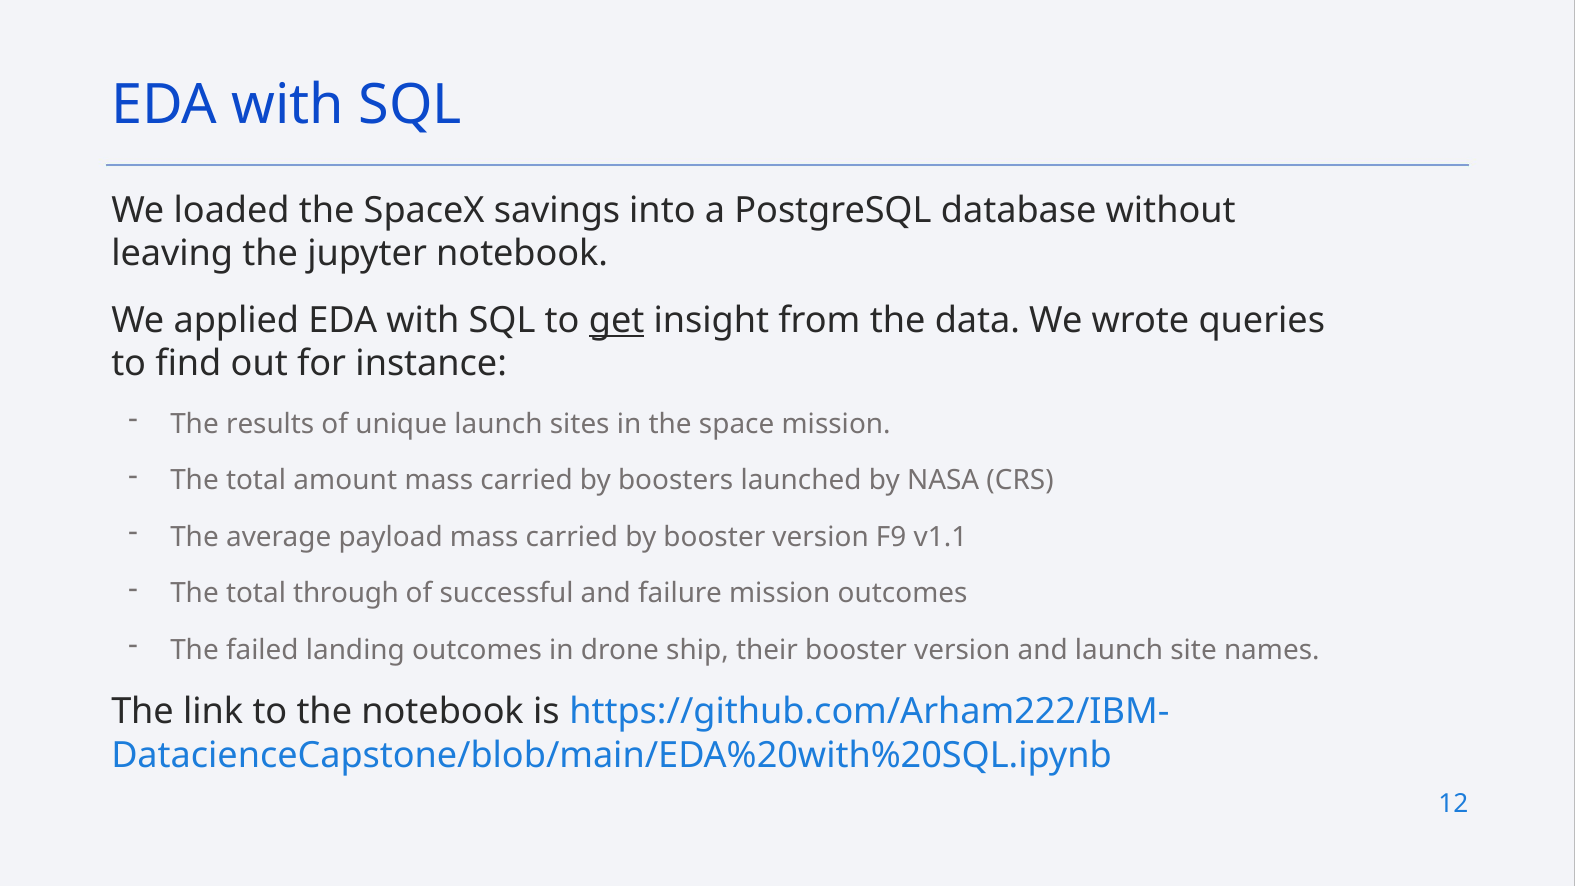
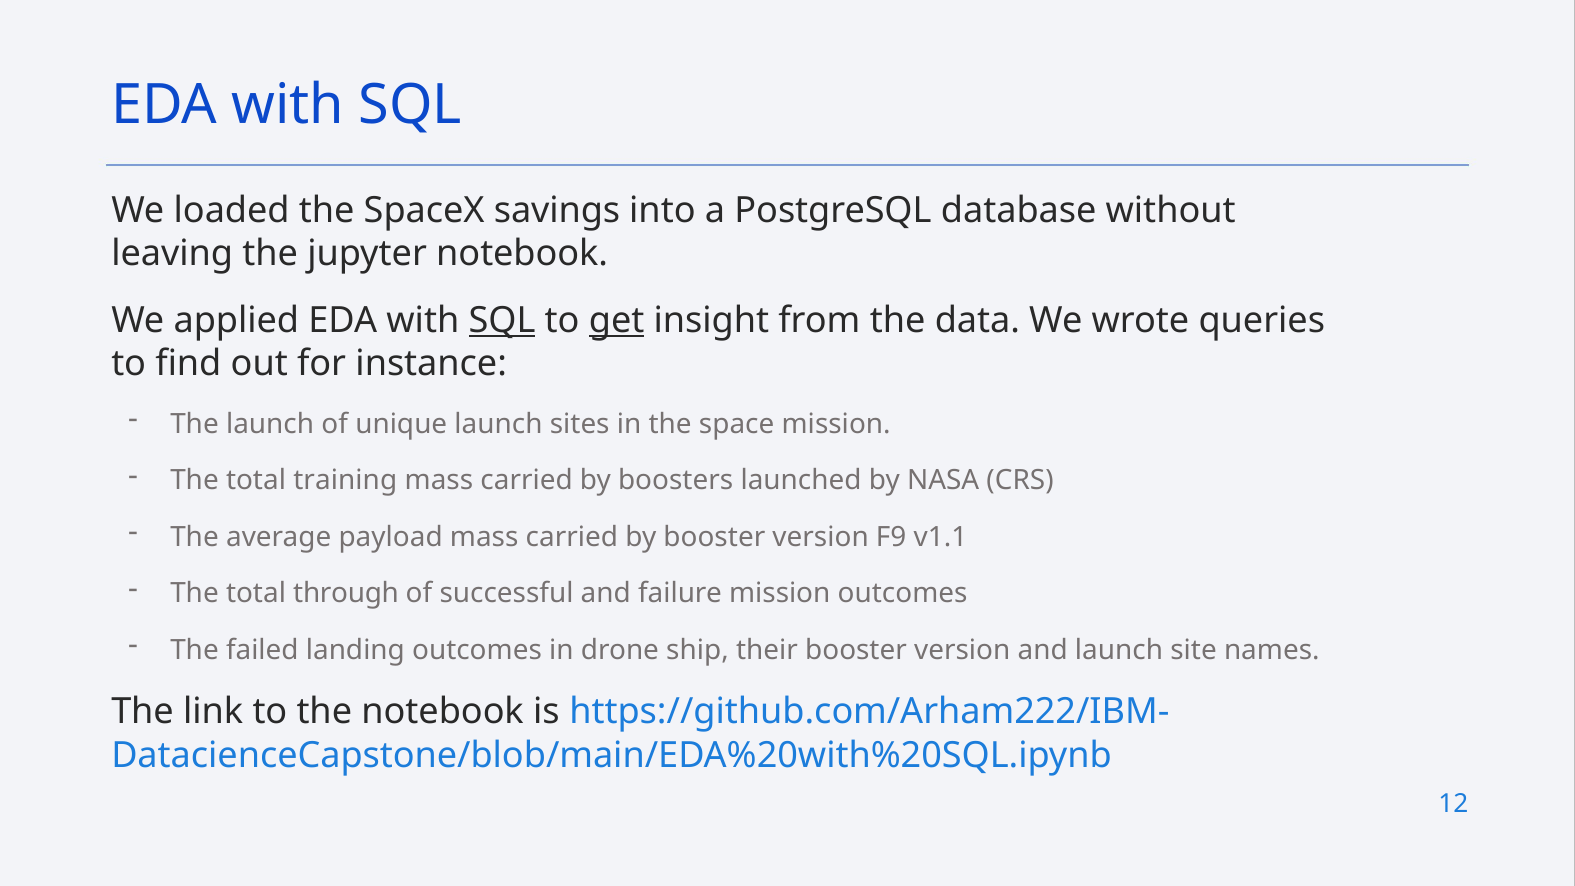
SQL underline: none -> present (502, 320)
The results: results -> launch (270, 424)
amount: amount -> training (345, 481)
